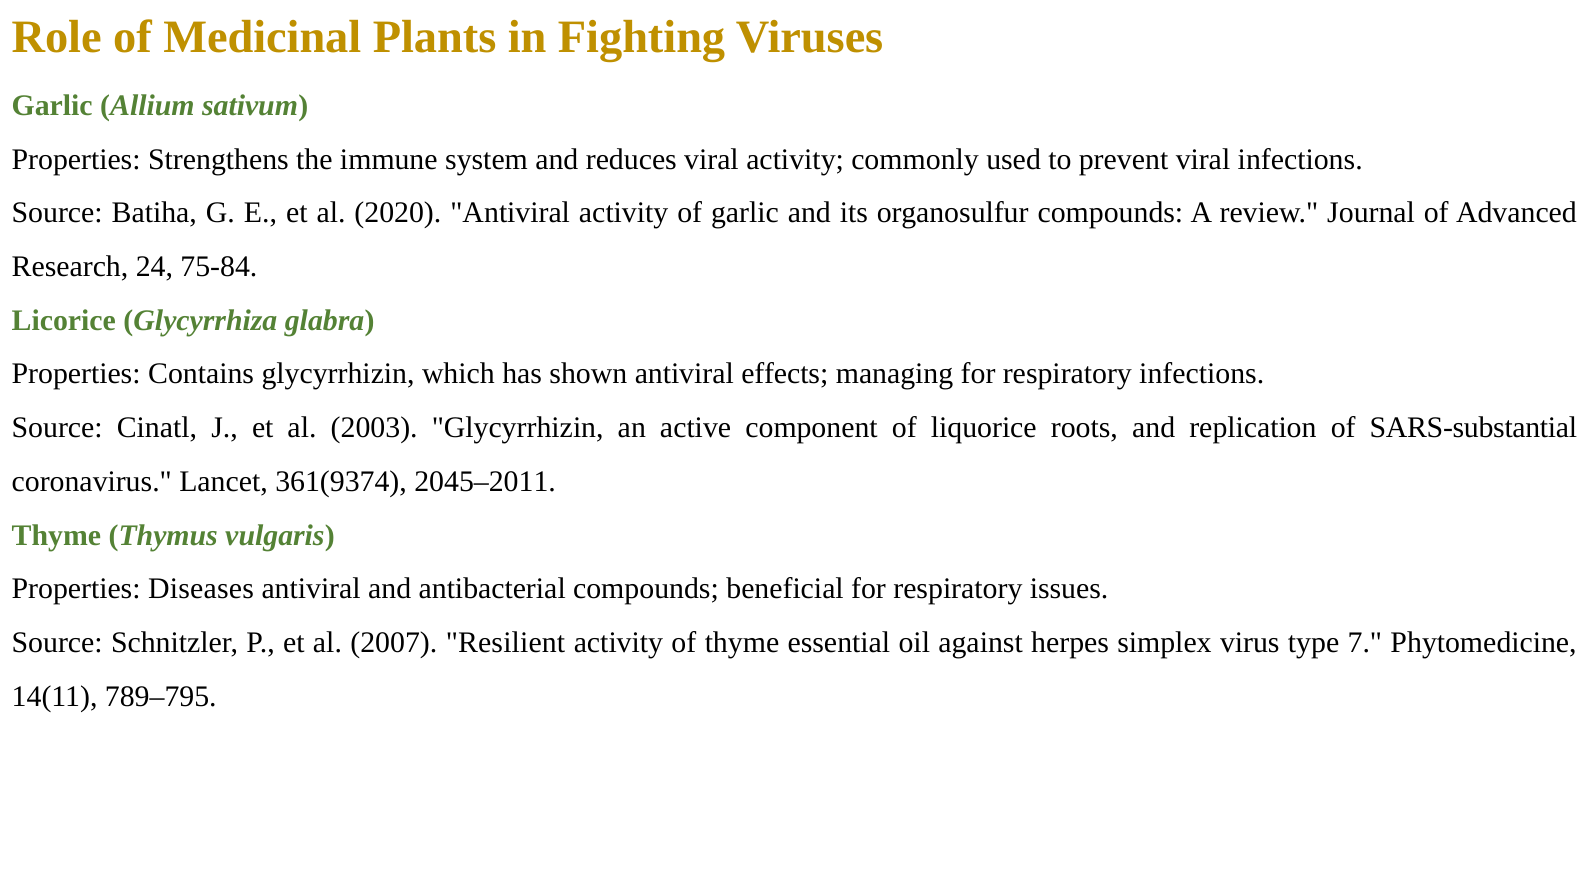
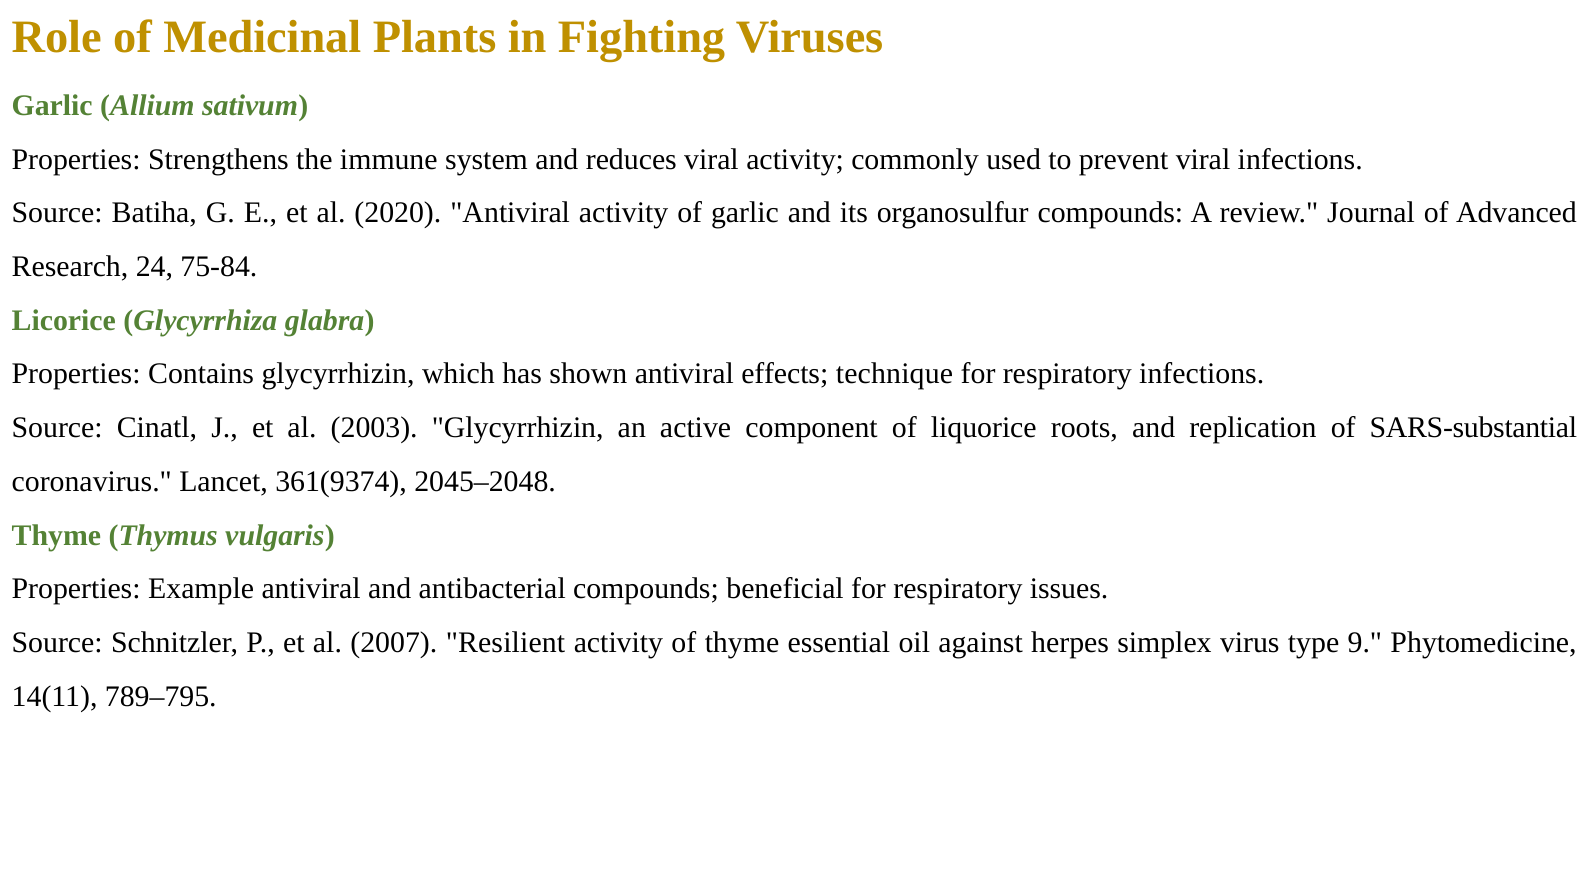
managing: managing -> technique (894, 374)
2045–2011: 2045–2011 -> 2045–2048 (485, 481)
Diseases: Diseases -> Example (201, 589)
7: 7 -> 9 (1365, 643)
